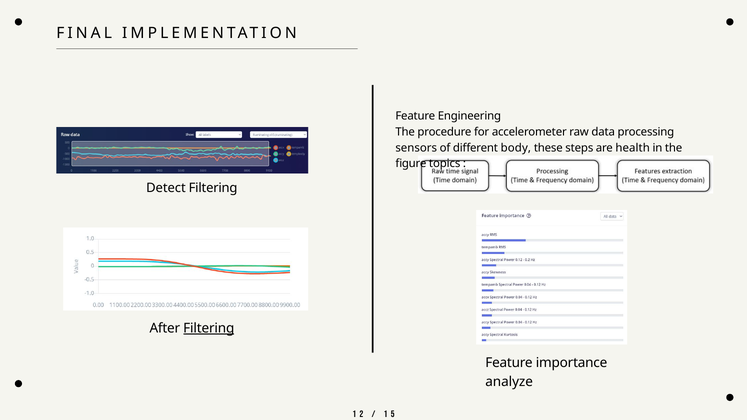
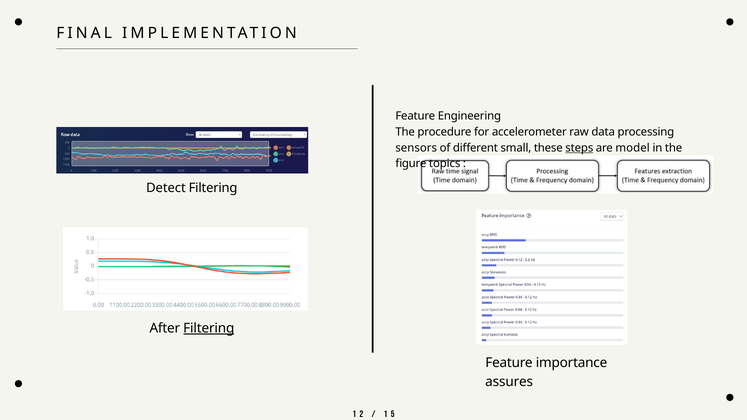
body: body -> small (516, 148)
steps underline: none -> present (579, 148)
health: health -> model (633, 148)
analyze: analyze -> assures (509, 382)
